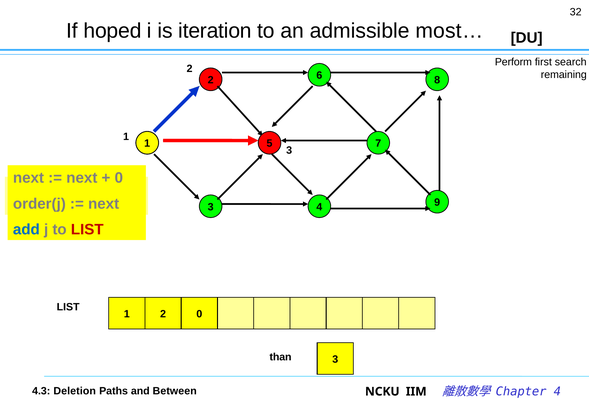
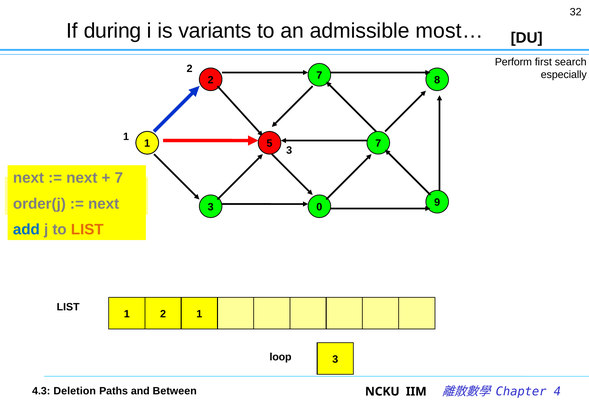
hoped: hoped -> during (113, 31)
iteration: iteration -> variants (215, 31)
remaining: remaining -> especially (564, 75)
6: 6 -> 7 (319, 75)
0: 0 -> 7 (119, 178)
3 4: 4 -> 0 (319, 207)
LIST colour: red -> orange (87, 229)
2 0: 0 -> 1 (199, 314)
than: than -> loop (281, 357)
